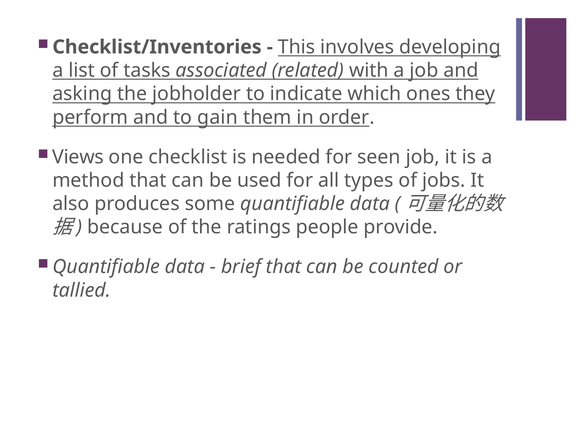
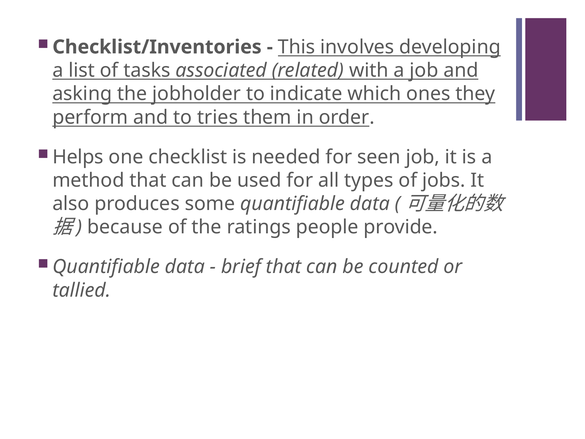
gain: gain -> tries (218, 117)
Views: Views -> Helps (78, 157)
